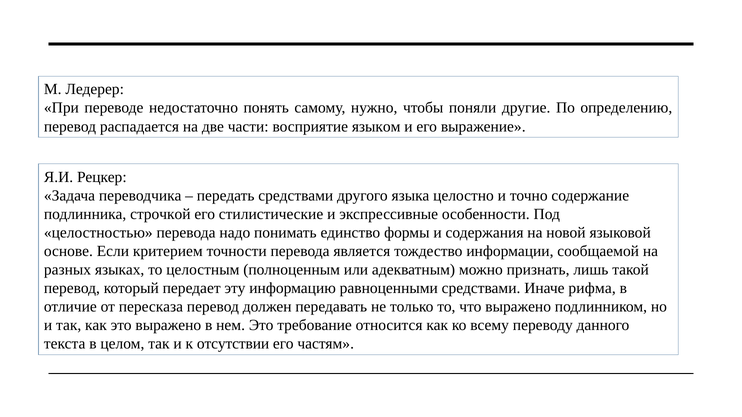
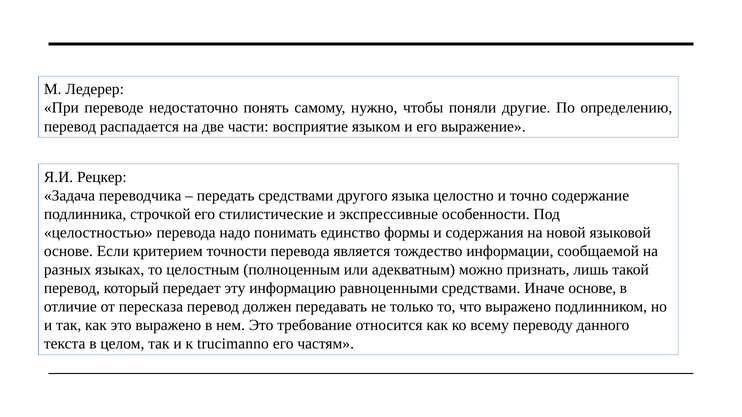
Иначе рифма: рифма -> основе (592, 288)
отсутствии: отсутствии -> trucimanno (233, 344)
